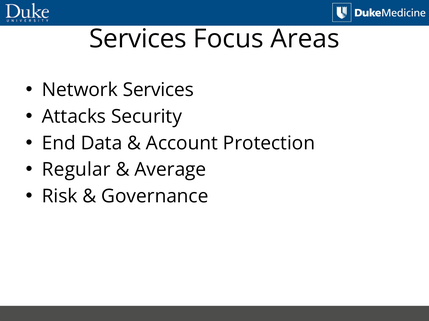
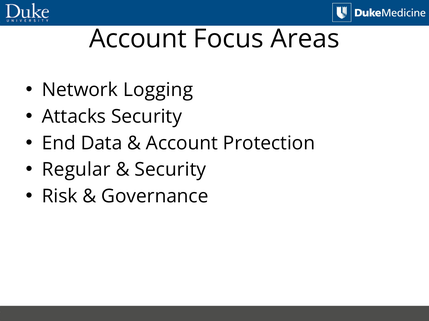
Services: Services -> Account (138, 39)
Network Services: Services -> Logging (158, 90)
Average: Average -> Security (170, 170)
